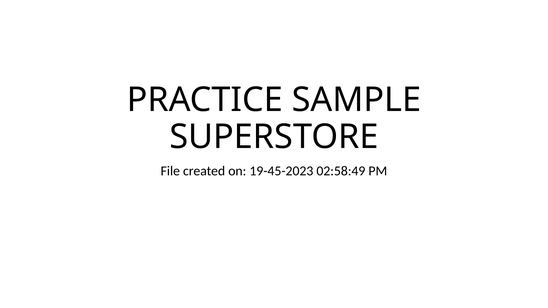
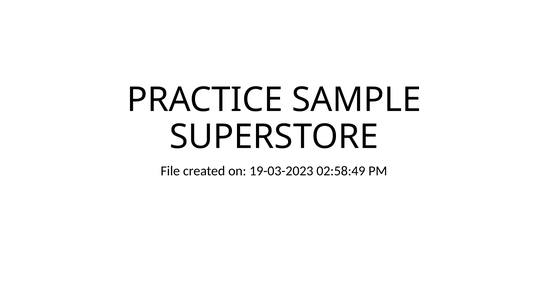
19-45-2023: 19-45-2023 -> 19-03-2023 (281, 171)
